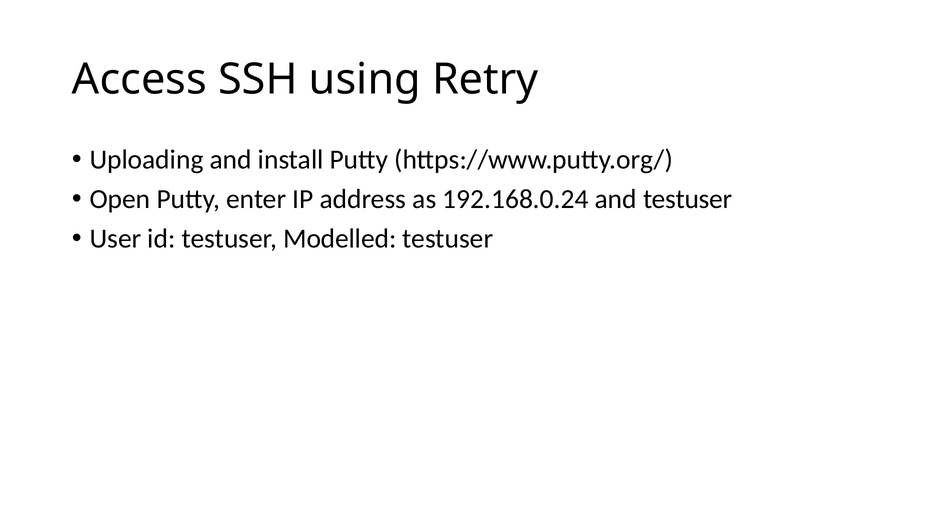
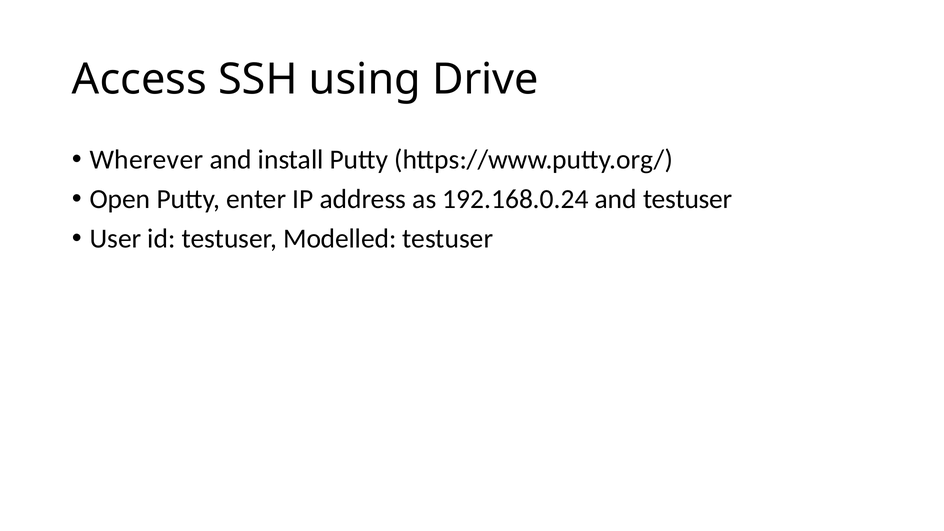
Retry: Retry -> Drive (485, 79)
Uploading: Uploading -> Wherever (146, 160)
